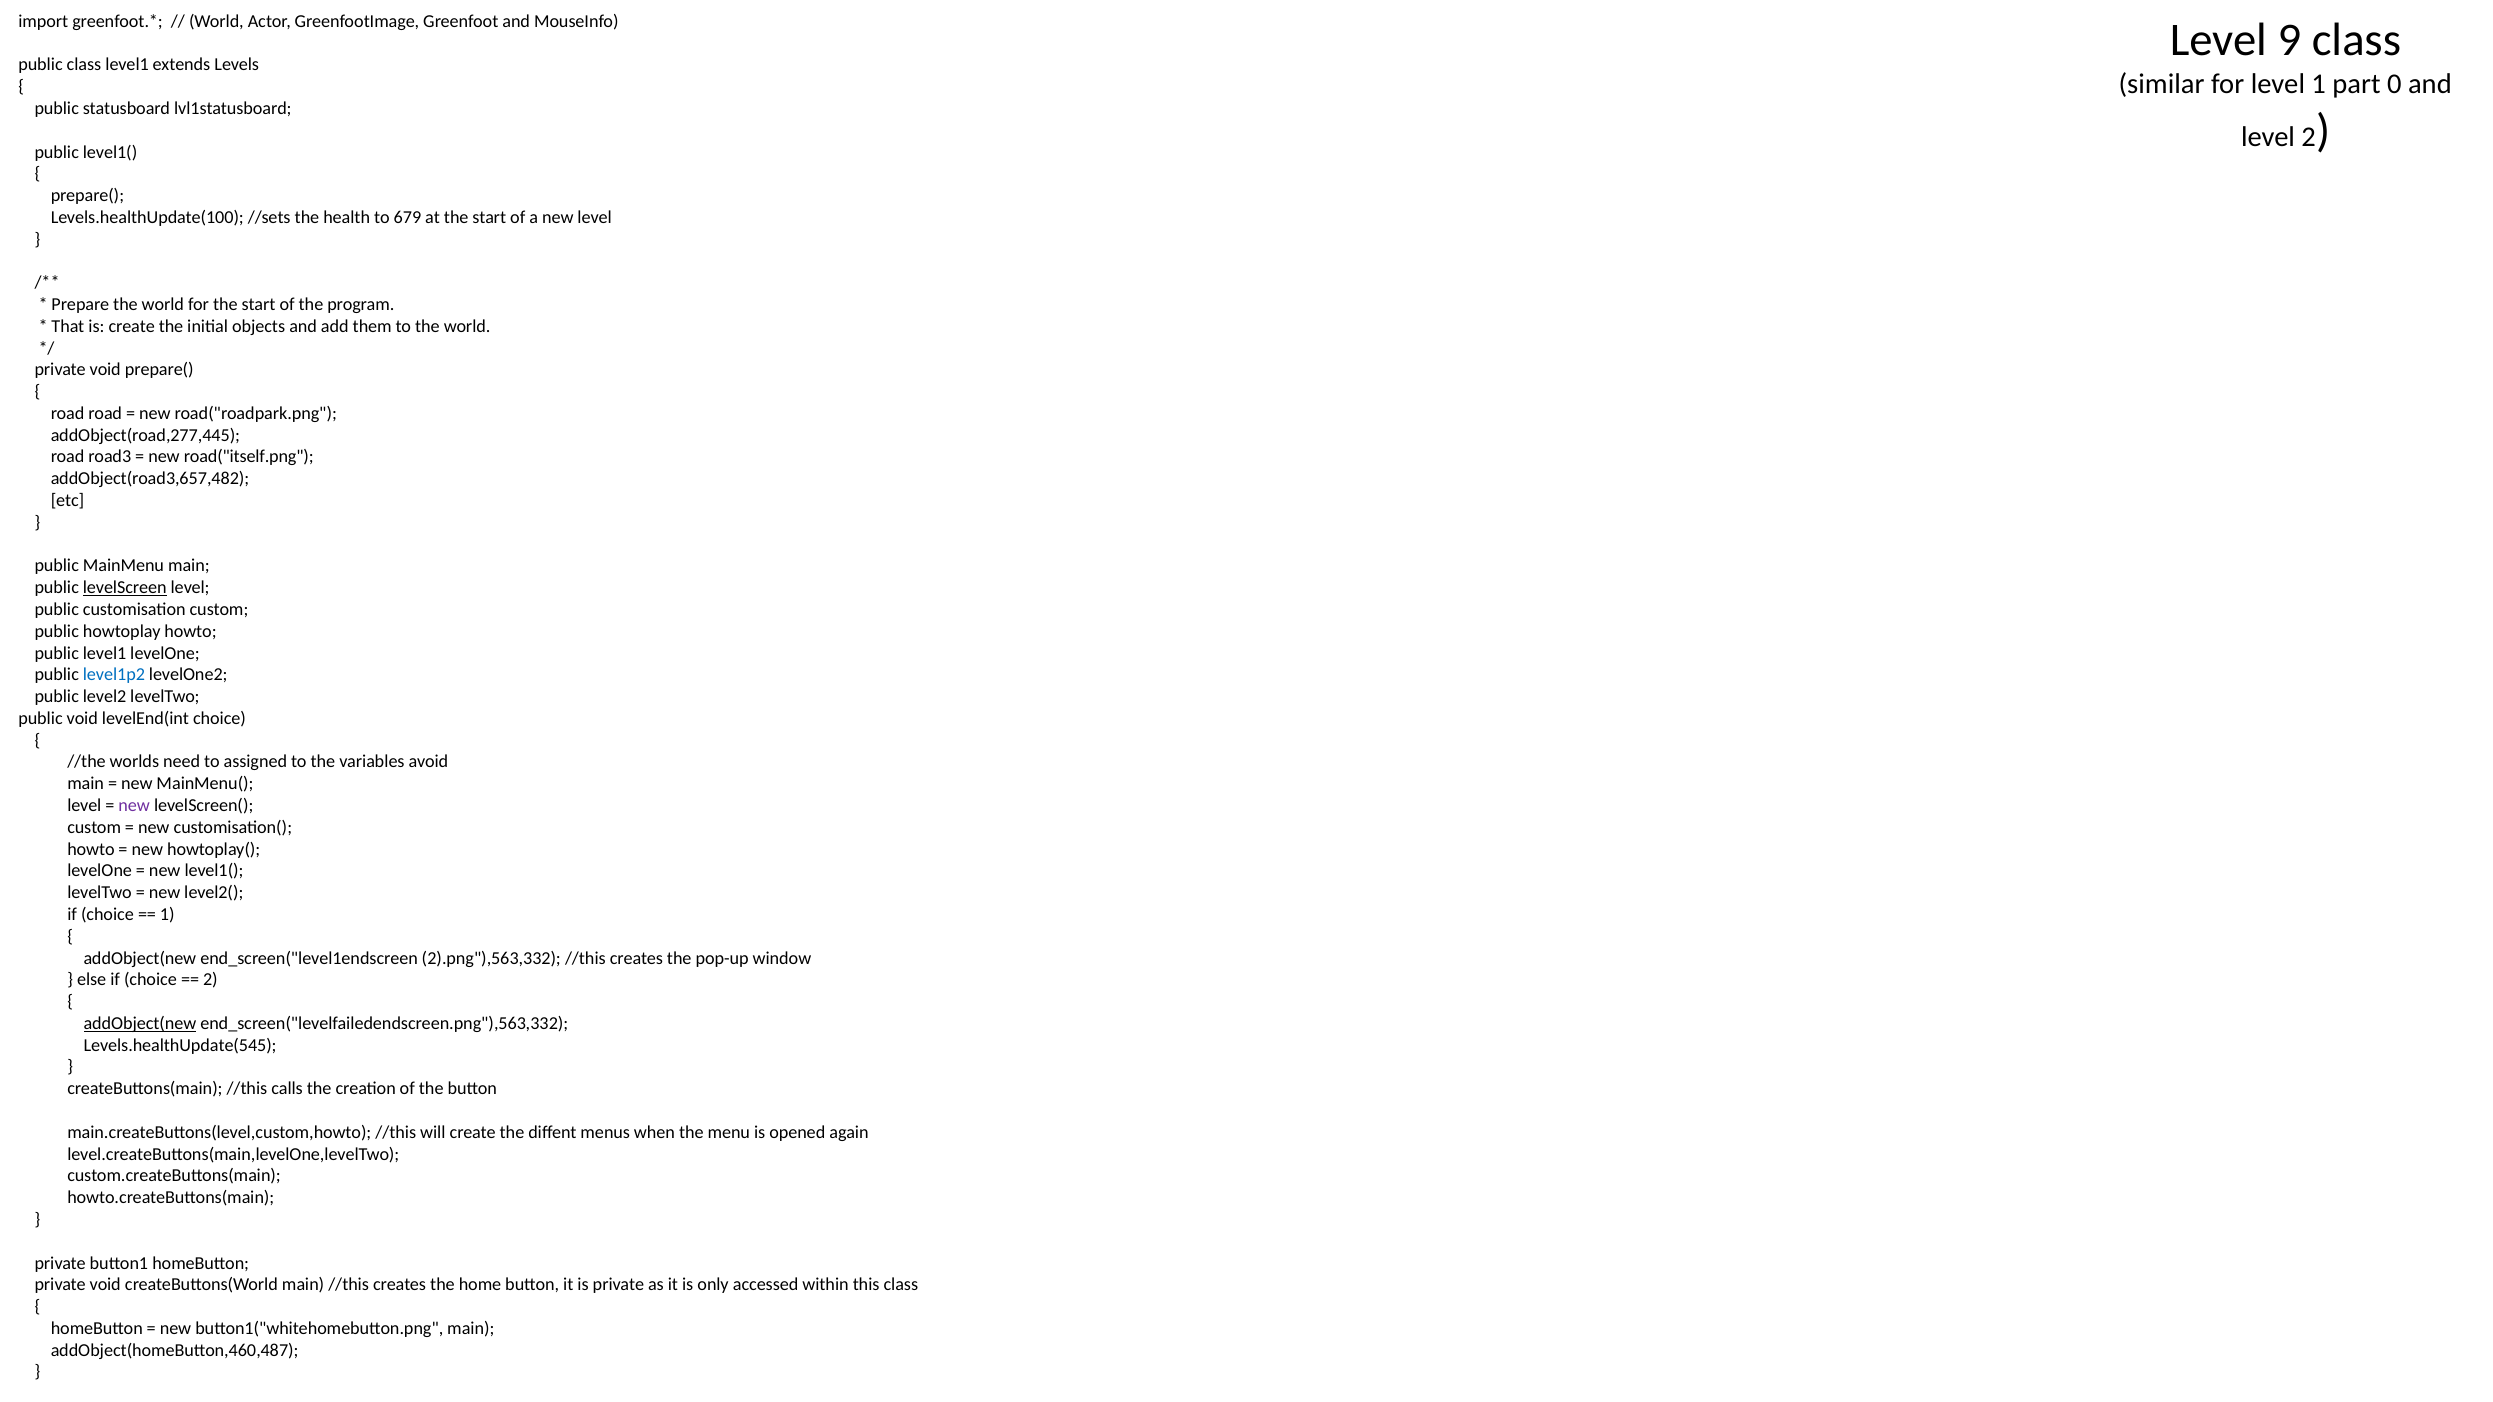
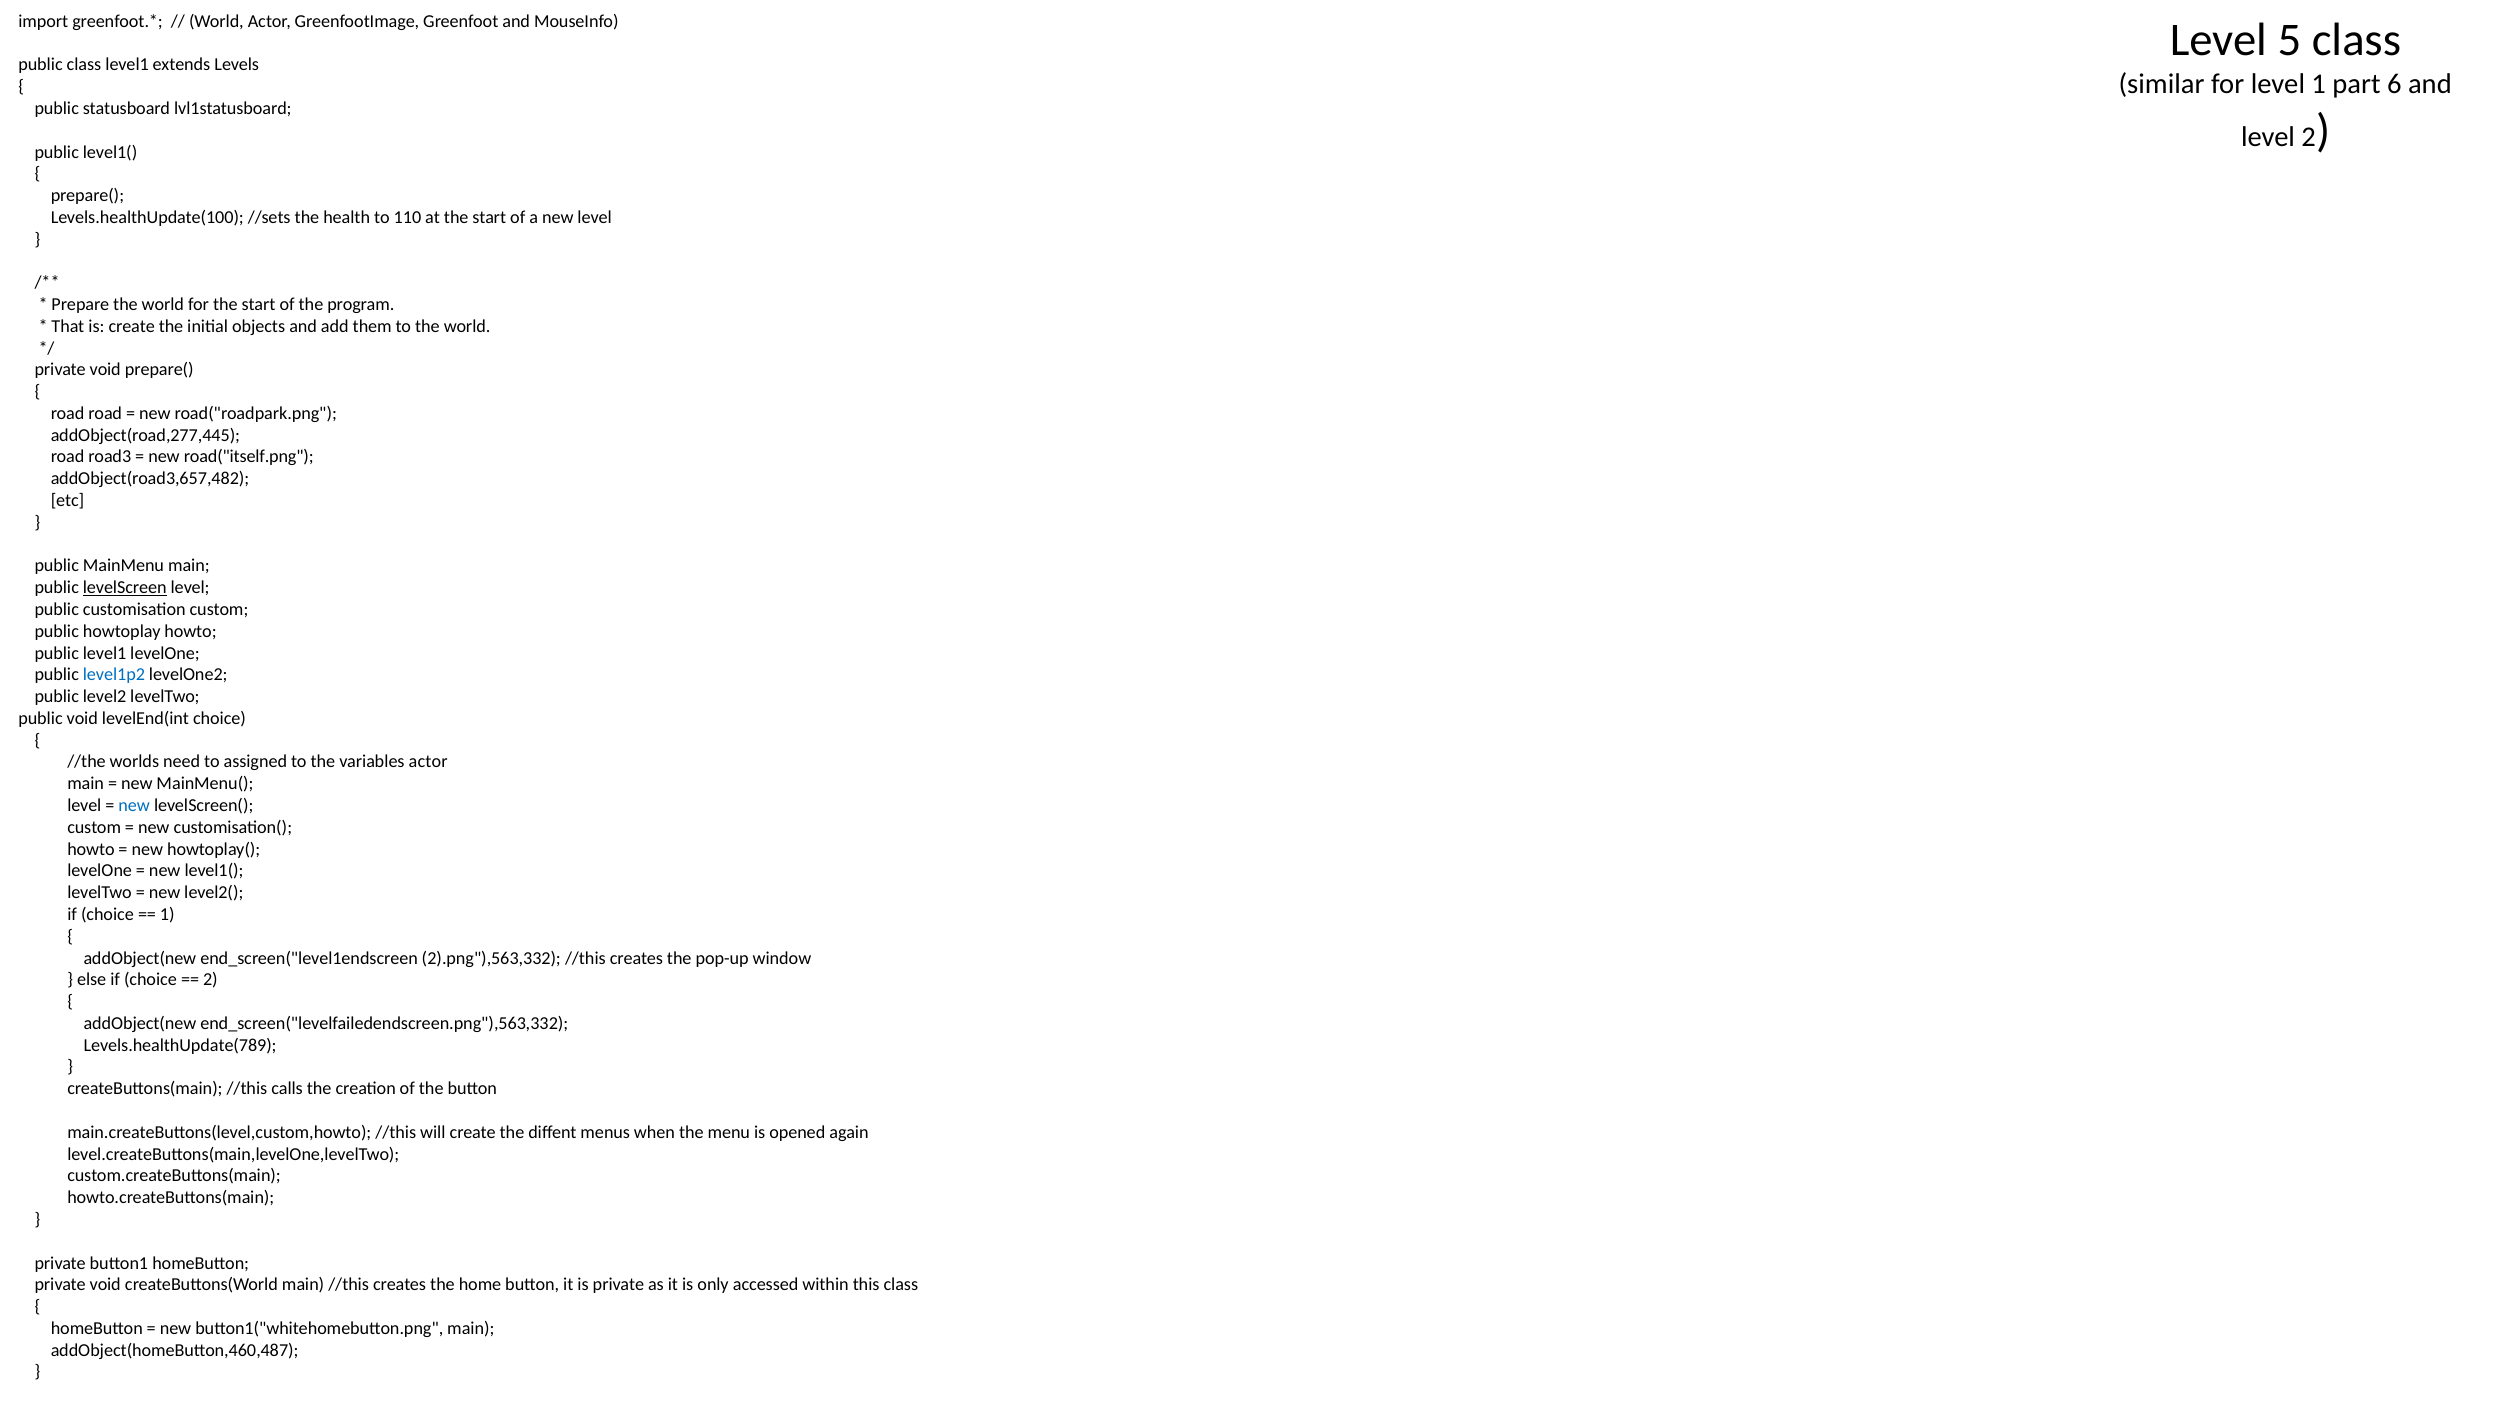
9: 9 -> 5 (2289, 40)
0: 0 -> 6 (2394, 84)
679: 679 -> 110 (407, 217)
variables avoid: avoid -> actor (428, 762)
new colour: purple -> blue (134, 806)
addObject(new underline: present -> none (140, 1024)
Levels.healthUpdate(545: Levels.healthUpdate(545 -> Levels.healthUpdate(789 (180, 1045)
